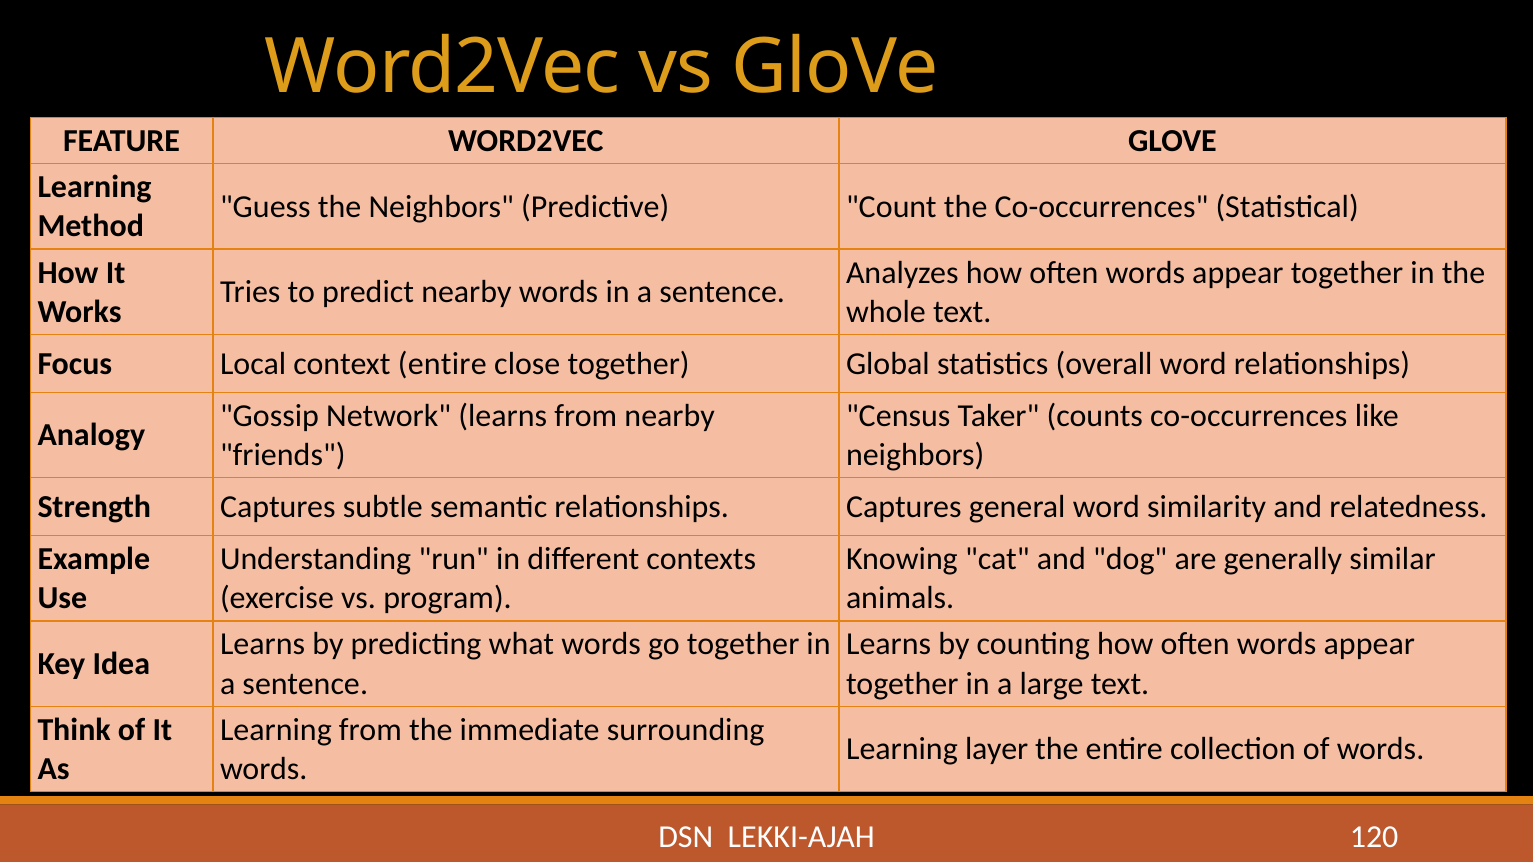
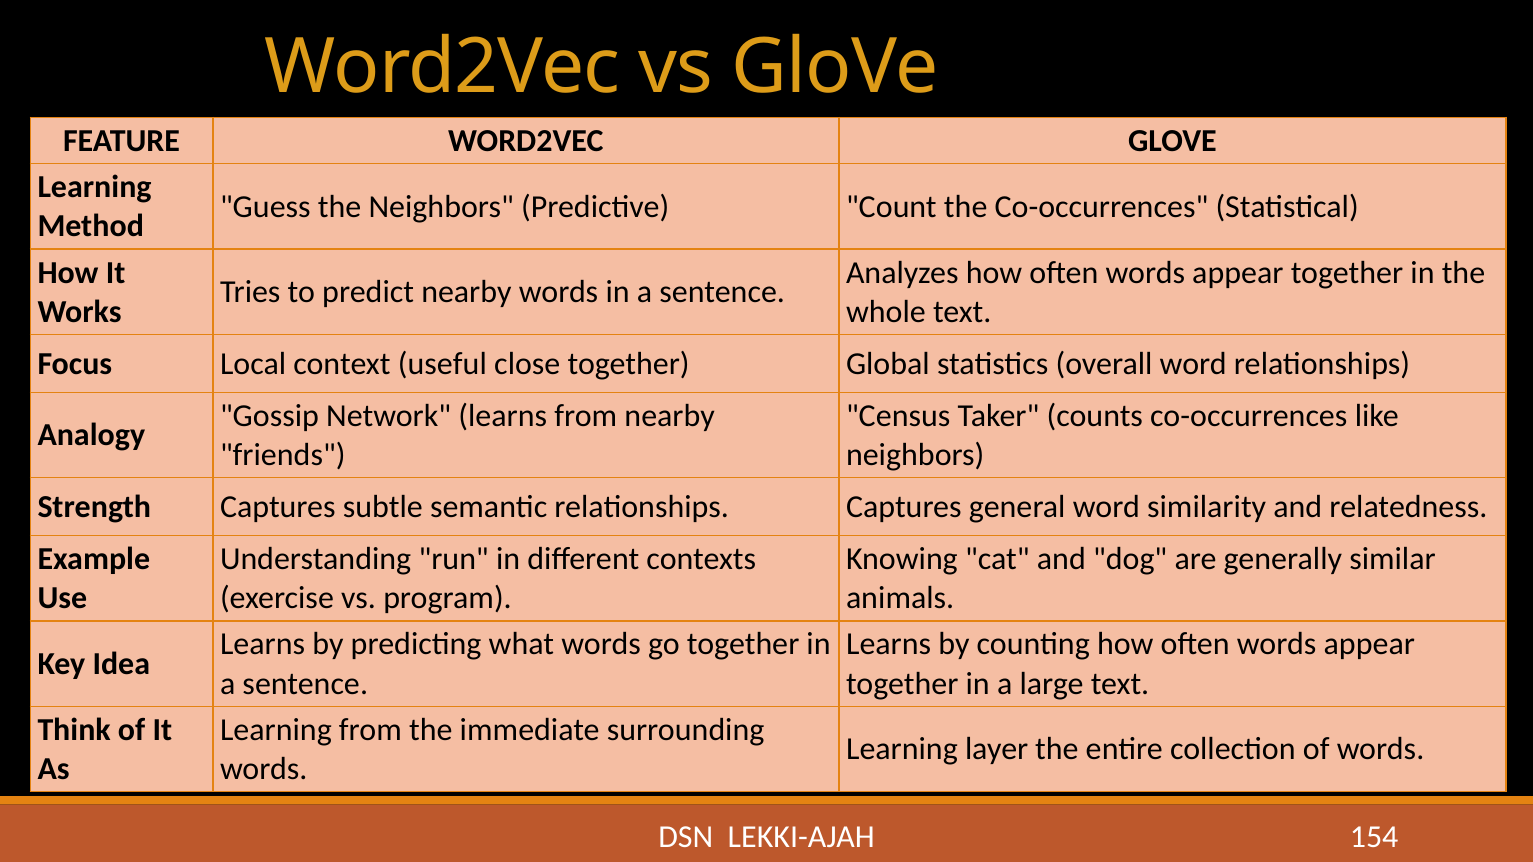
context entire: entire -> useful (442, 364)
120: 120 -> 154 (1374, 837)
